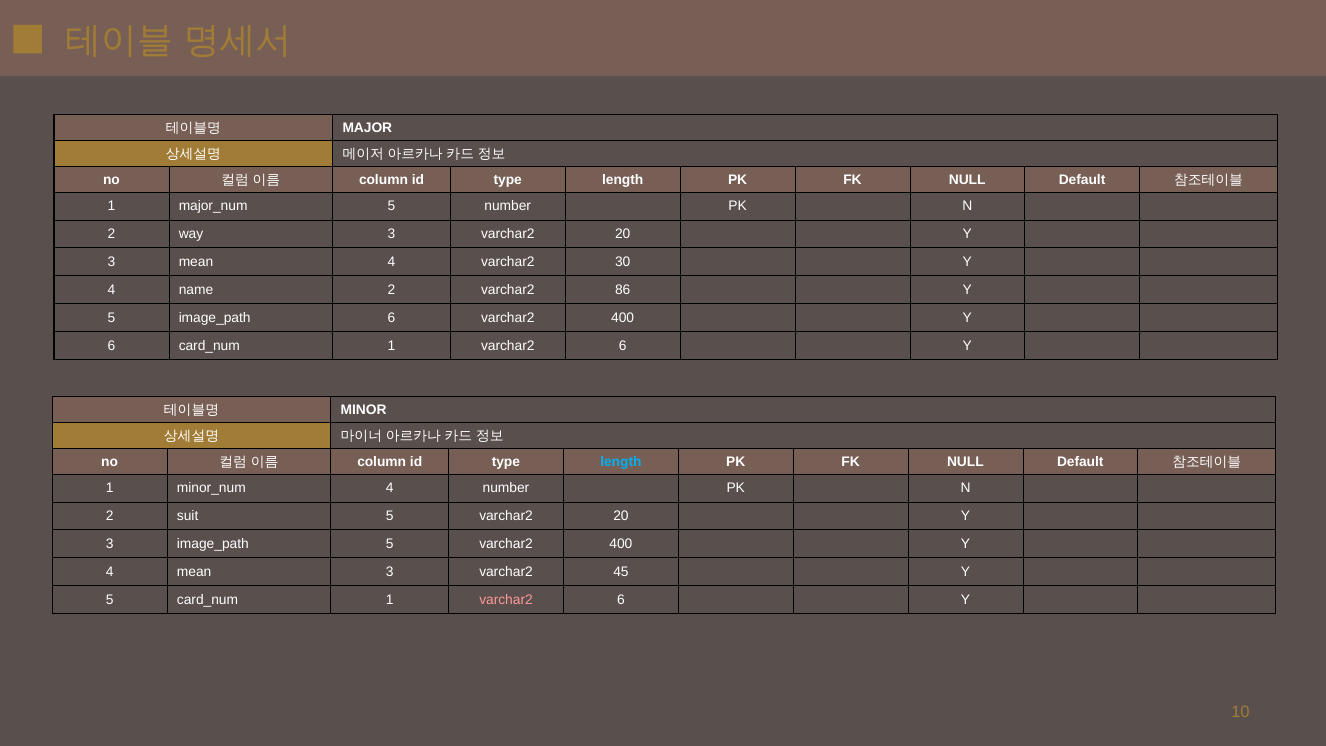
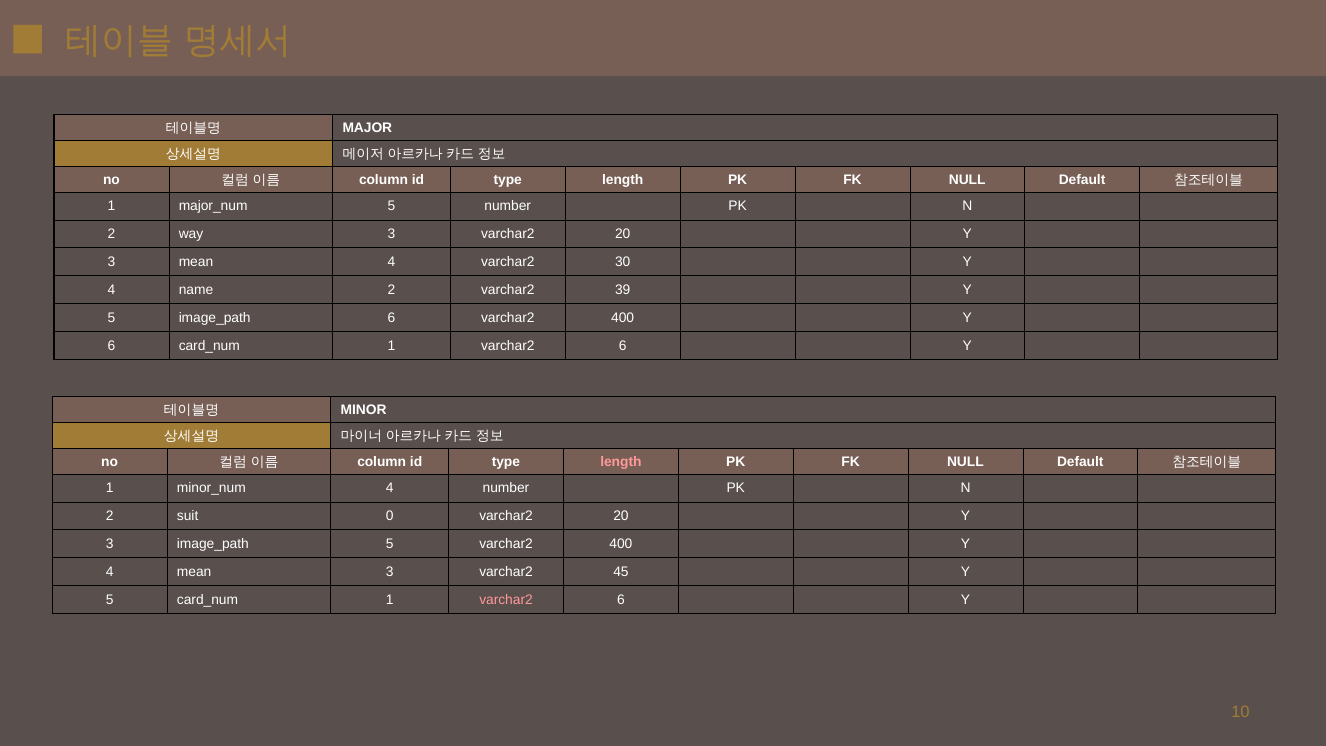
86: 86 -> 39 (623, 290)
length colour: light blue -> pink (621, 461)
suit 5: 5 -> 0 (390, 516)
